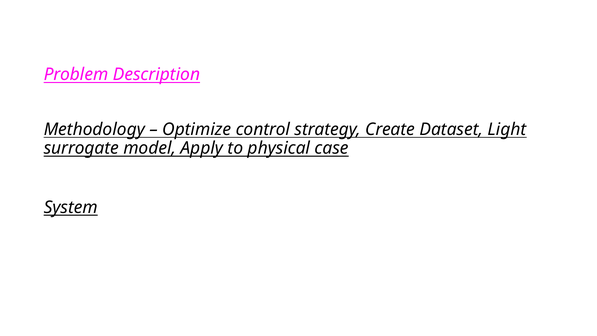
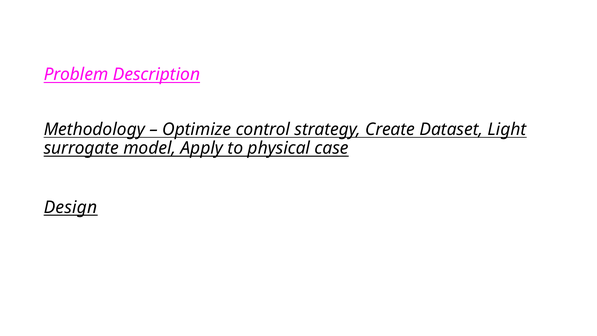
System: System -> Design (71, 207)
